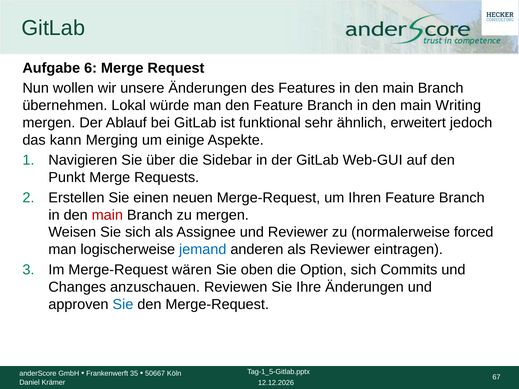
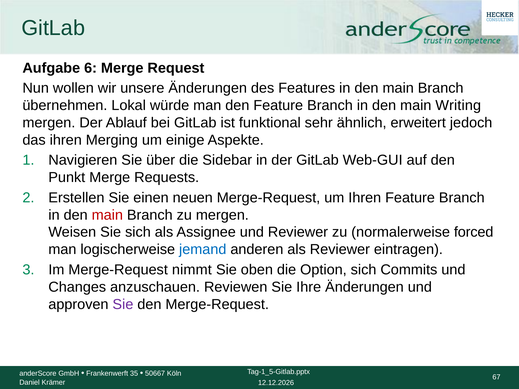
das kann: kann -> ihren (66, 140)
wären: wären -> nimmt (192, 270)
Sie colour: blue -> purple (123, 304)
